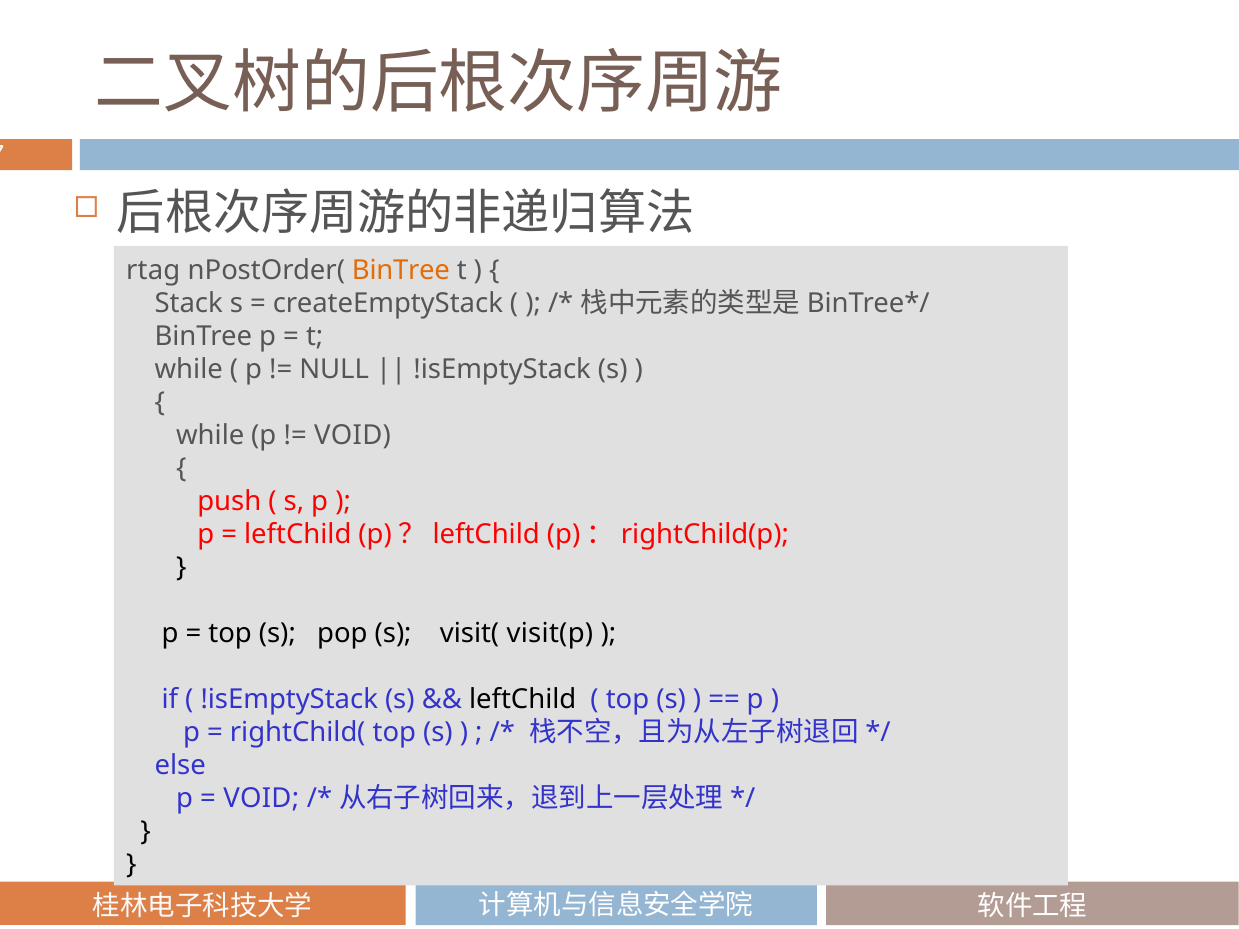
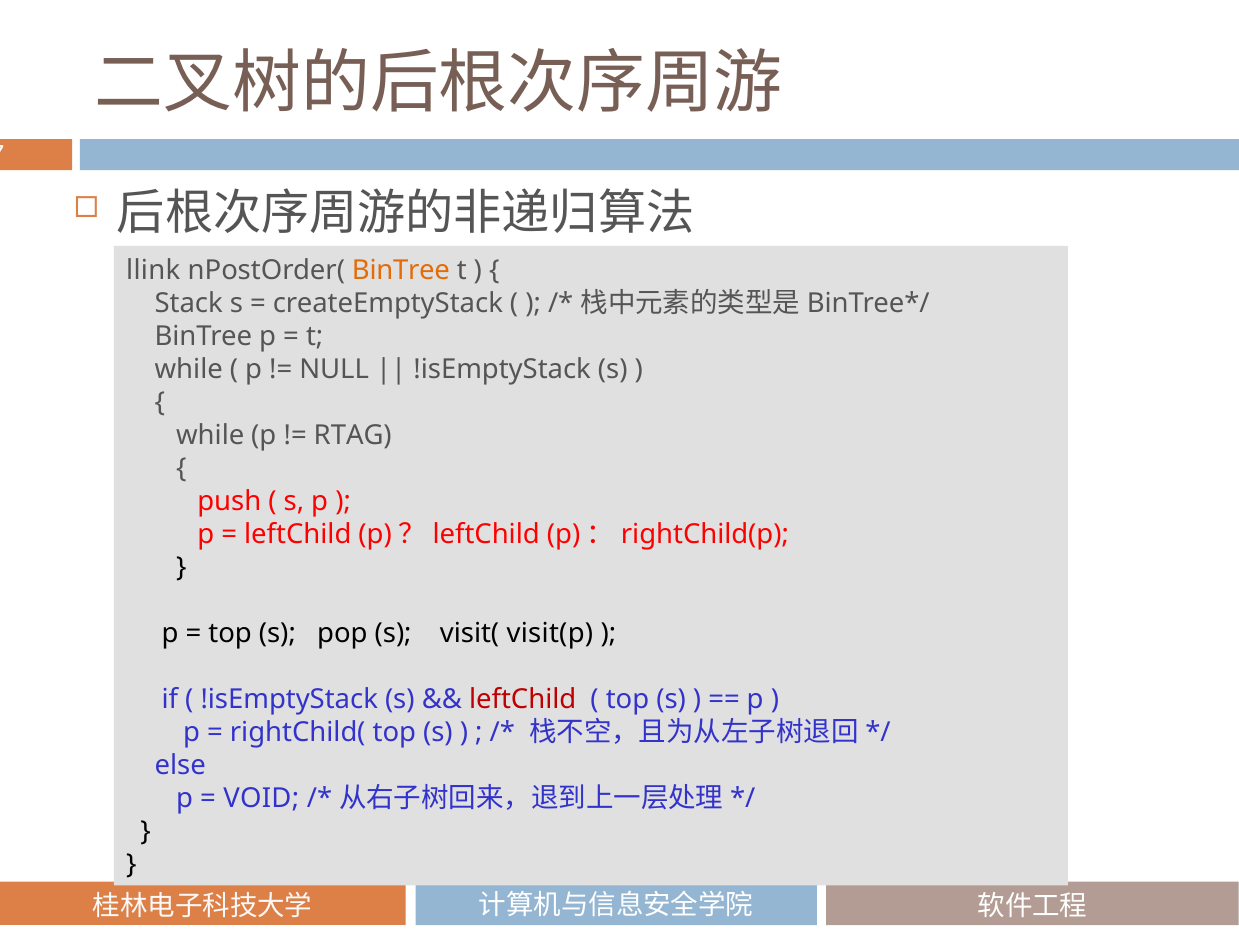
rtag: rtag -> llink (153, 271)
VOID: VOID -> RTAG (353, 436)
leftChild colour: black -> red (523, 700)
